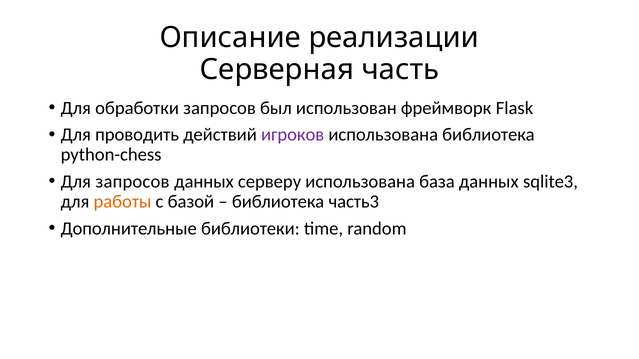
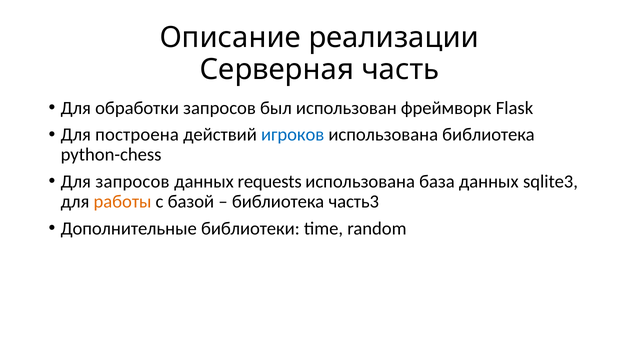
проводить: проводить -> построена (137, 135)
игроков colour: purple -> blue (293, 135)
серверу: серверу -> requests (270, 182)
